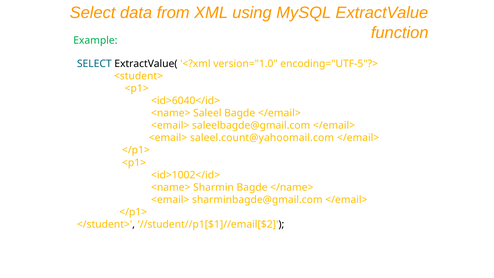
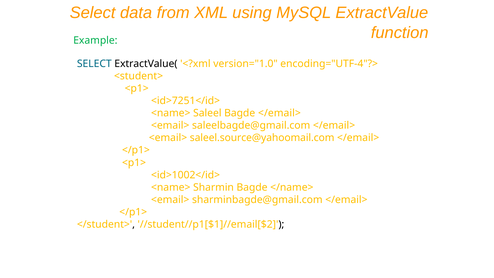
encoding="UTF-5"?>: encoding="UTF-5"?> -> encoding="UTF-4"?> (329, 64)
<id>6040</id>: <id>6040</id> -> <id>7251</id> (186, 101)
saleel.count@yahoomail.com: saleel.count@yahoomail.com -> saleel.source@yahoomail.com (262, 138)
